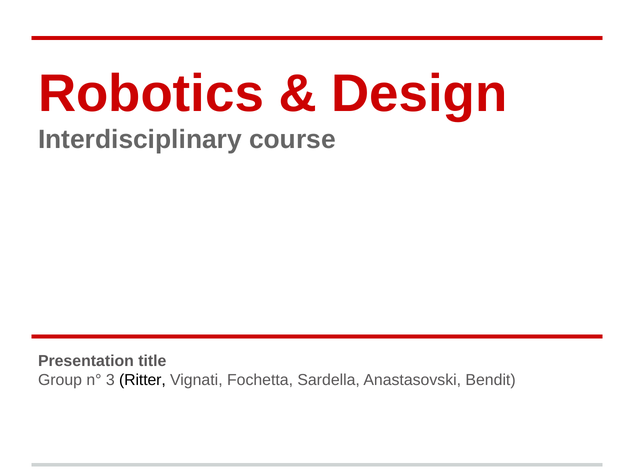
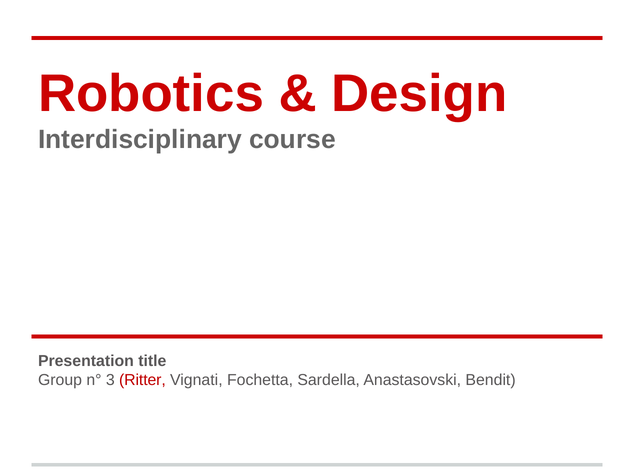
Ritter colour: black -> red (142, 380)
